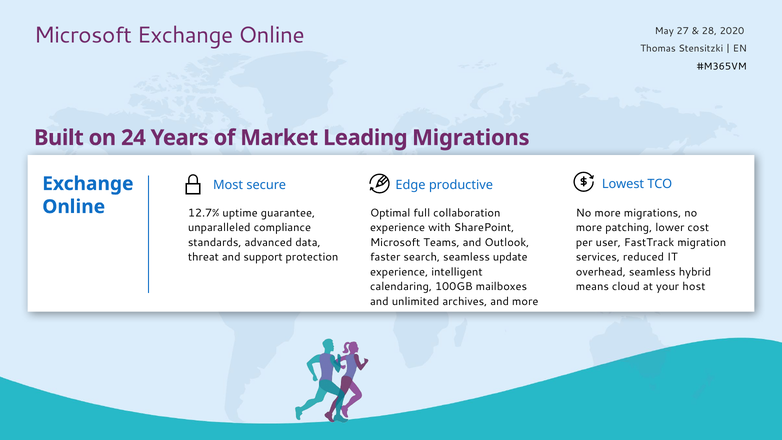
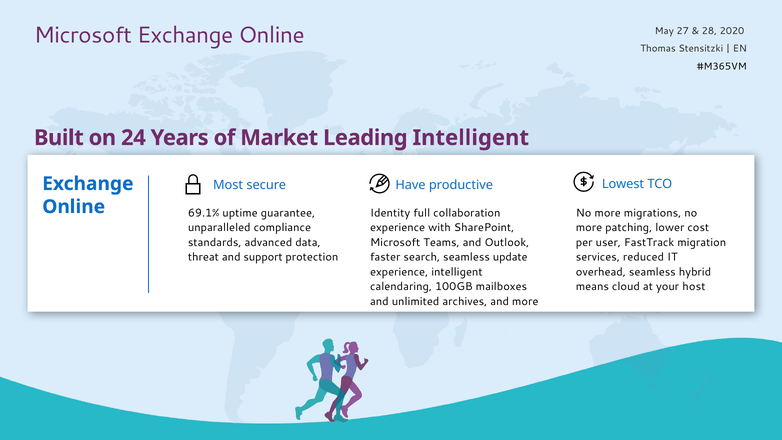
Leading Migrations: Migrations -> Intelligent (471, 138)
Edge: Edge -> Have (411, 185)
12.7%: 12.7% -> 69.1% (204, 213)
Optimal: Optimal -> Identity (390, 213)
